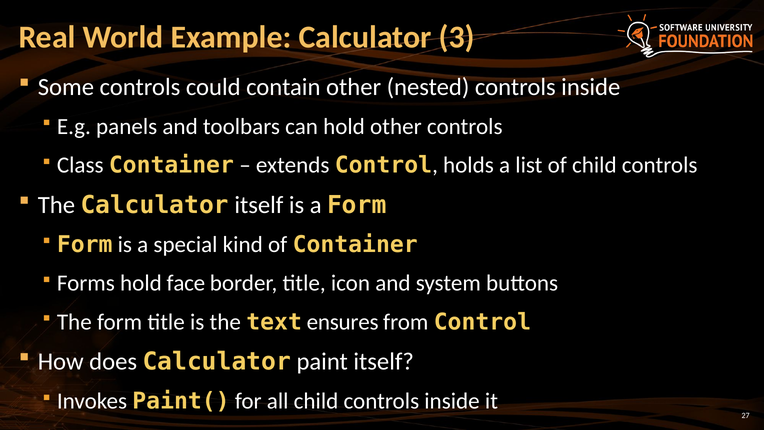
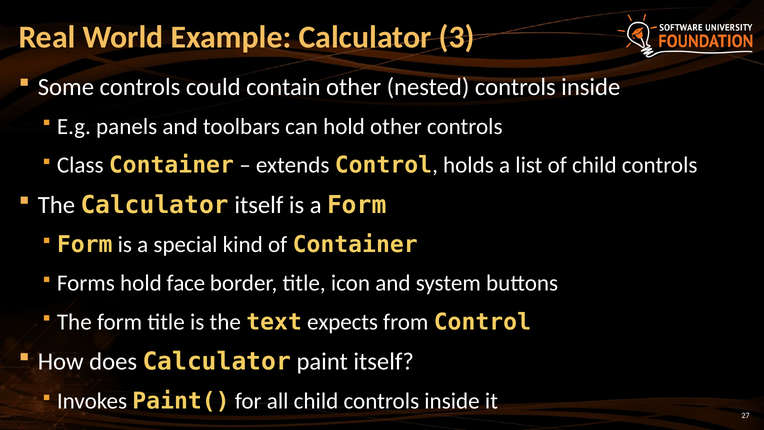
ensures: ensures -> expects (343, 322)
